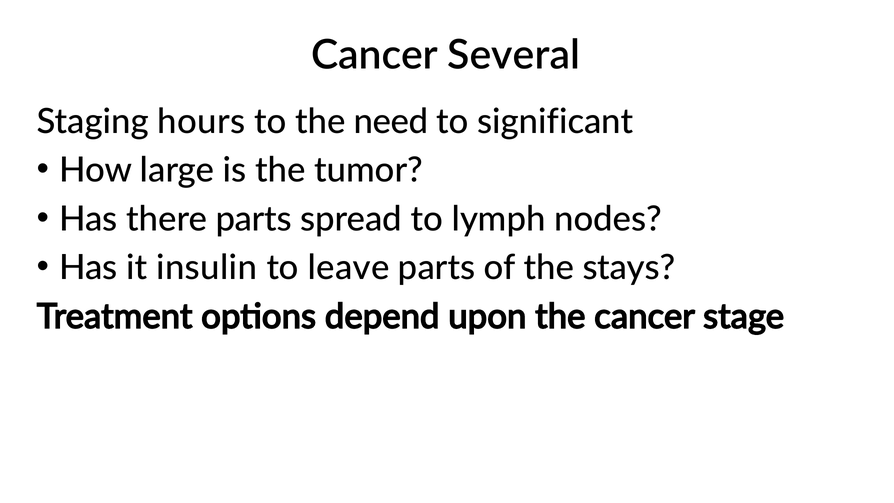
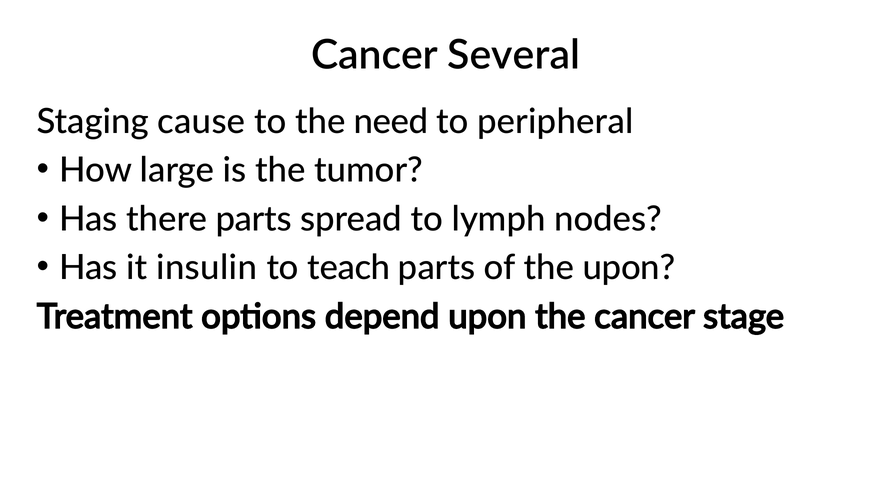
hours: hours -> cause (201, 122)
significant: significant -> peripheral (555, 122)
leave: leave -> teach (349, 268)
the stays: stays -> upon (629, 268)
